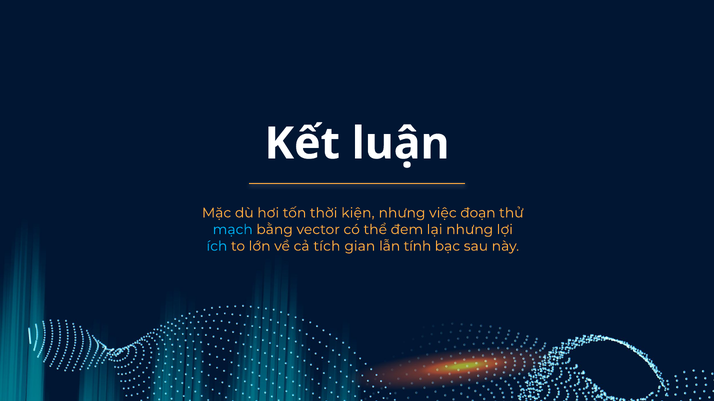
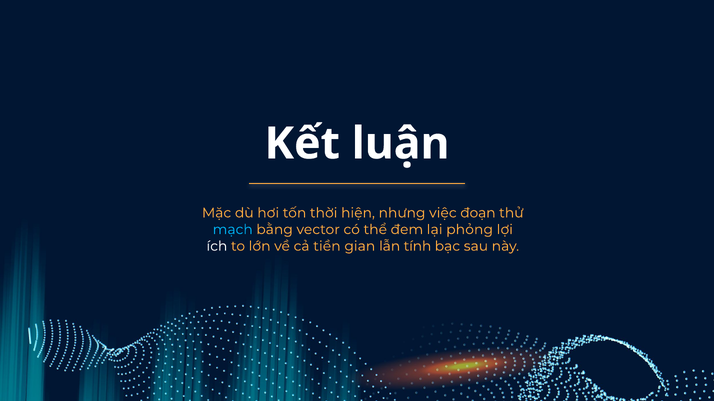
kiện: kiện -> hiện (358, 213)
lại nhưng: nhưng -> phỏng (470, 230)
ích colour: light blue -> white (217, 247)
tích: tích -> tiền (327, 247)
